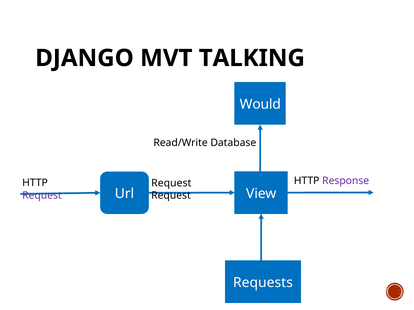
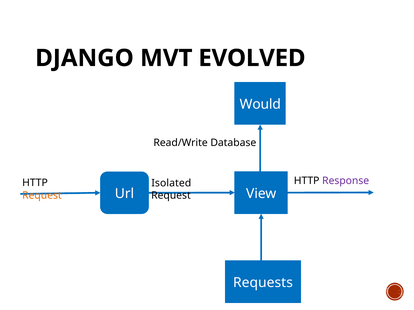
TALKING: TALKING -> EVOLVED (252, 58)
Request: Request -> Isolated (171, 183)
Request colour: purple -> orange (42, 196)
